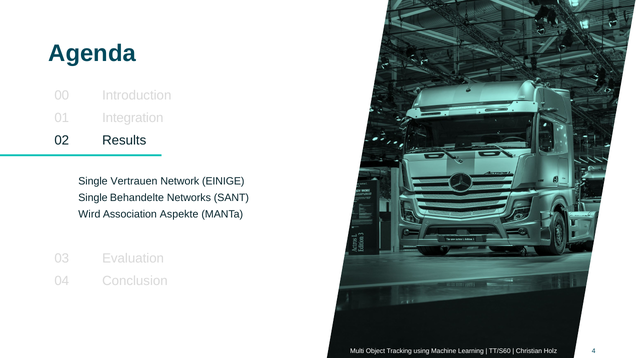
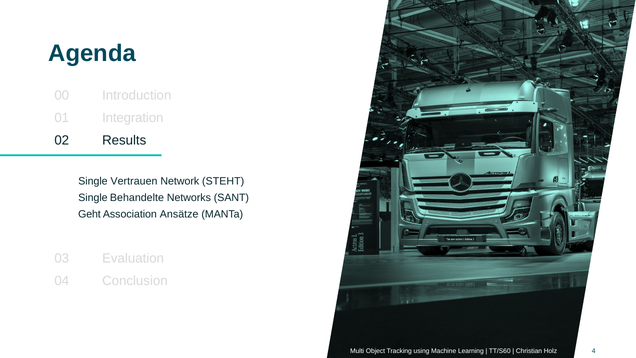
EINIGE: EINIGE -> STEHT (223, 181)
Wird: Wird -> Geht (89, 214)
Aspekte: Aspekte -> Ansätze (179, 214)
